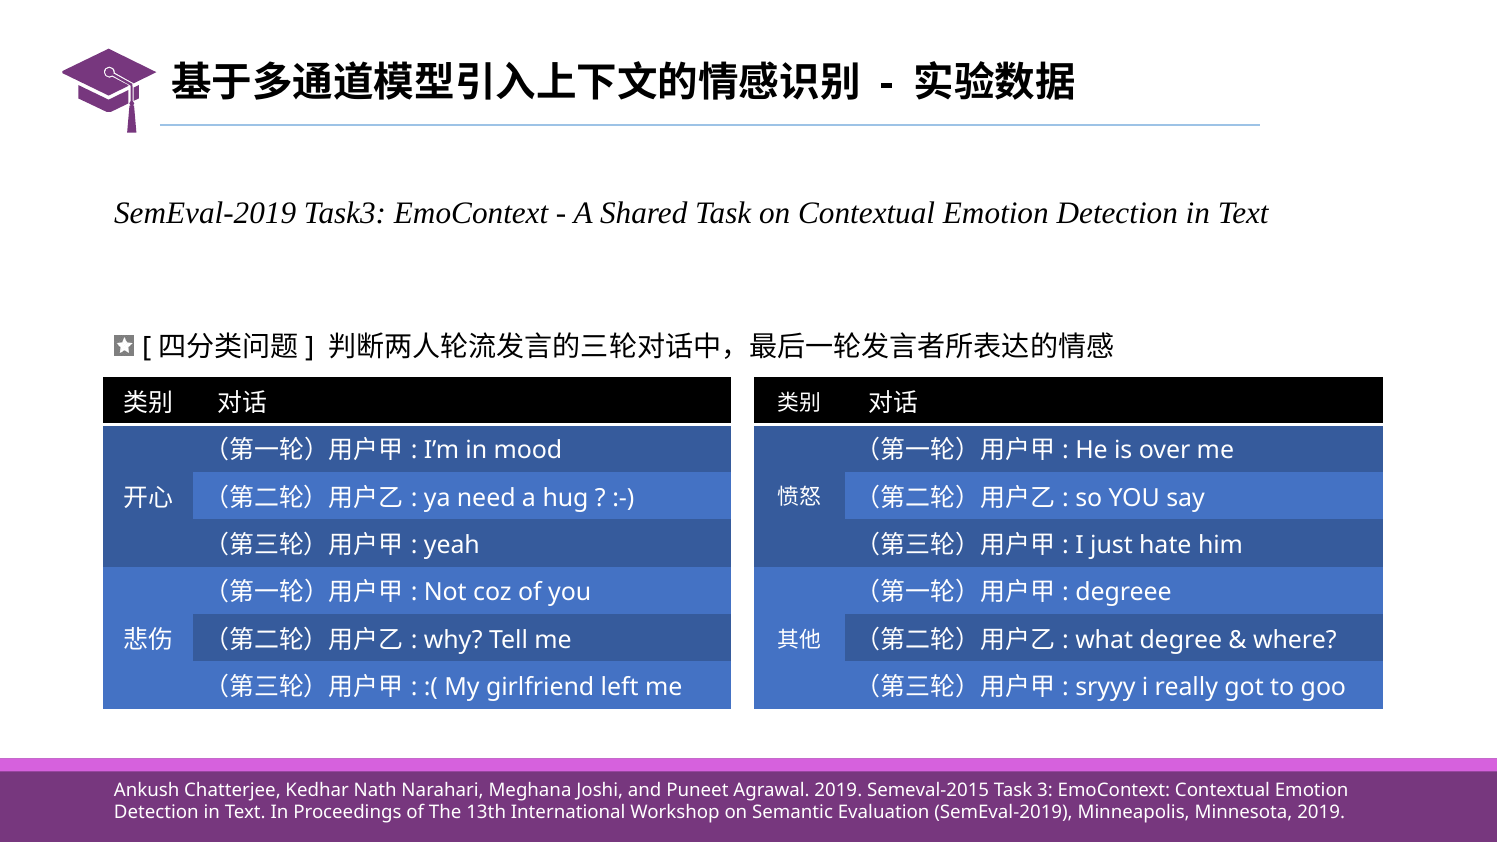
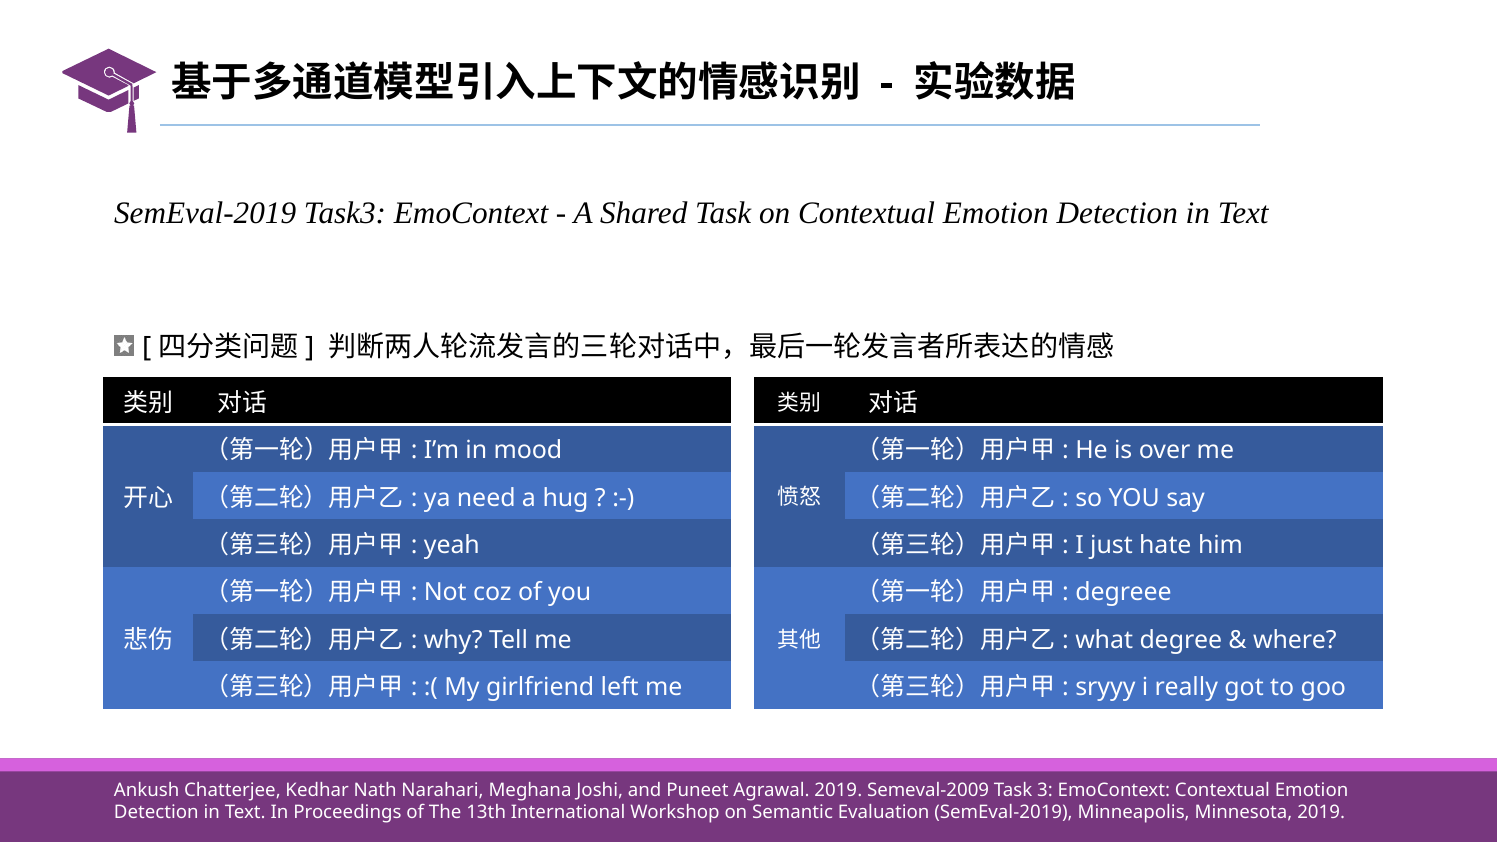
Semeval-2015: Semeval-2015 -> Semeval-2009 (928, 790)
